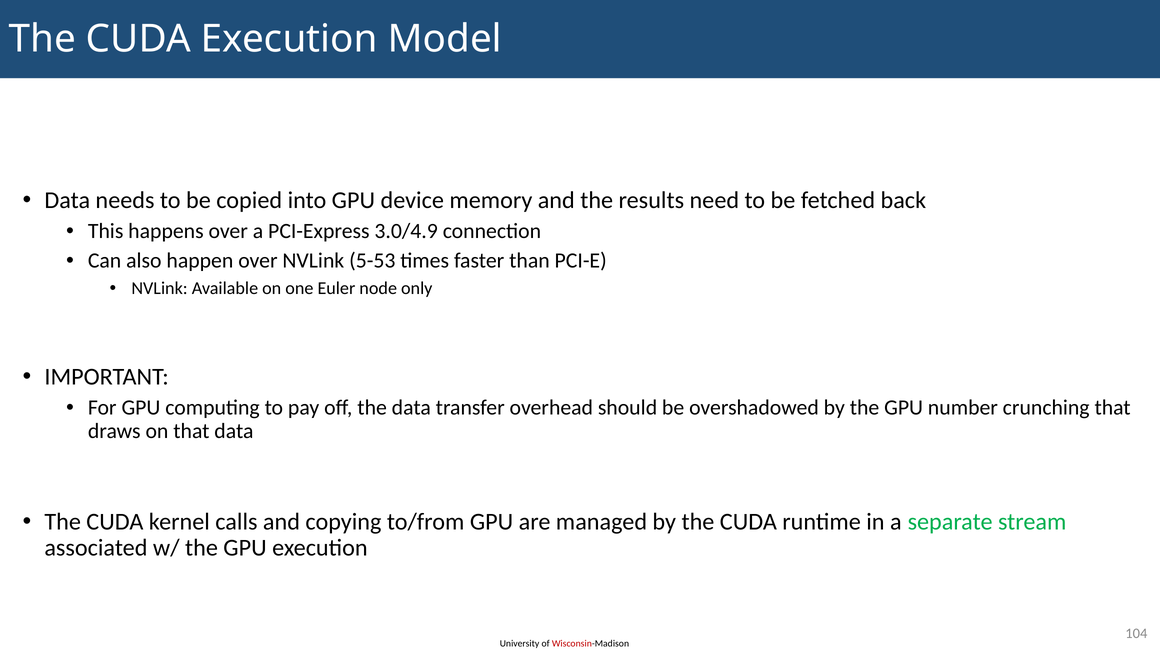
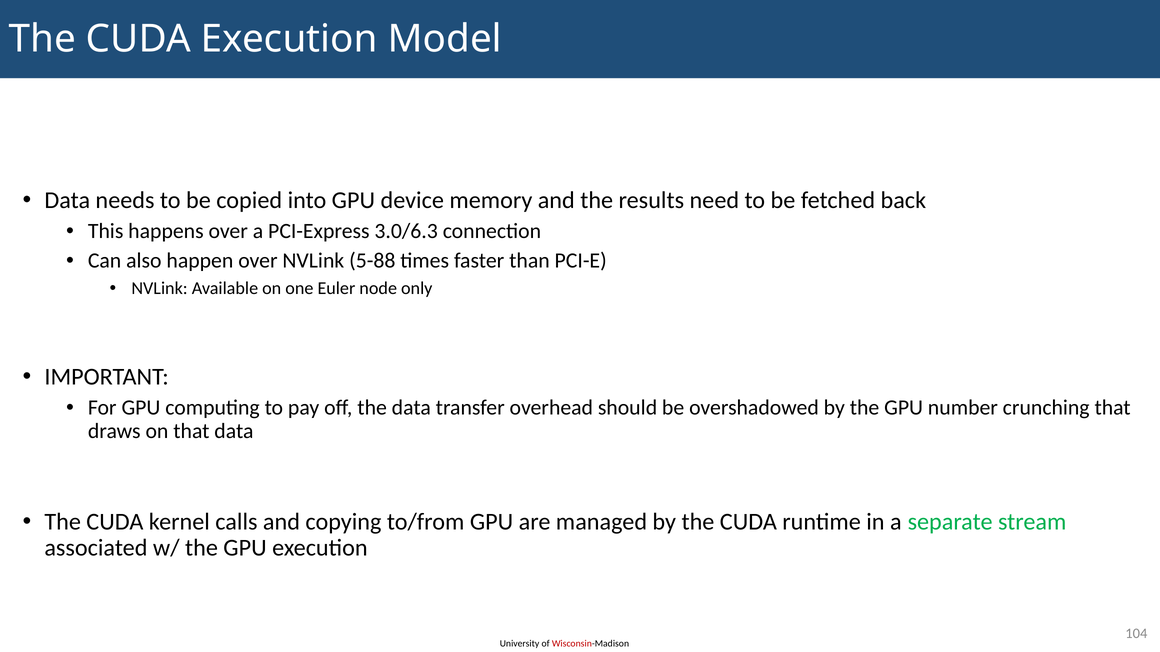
3.0/4.9: 3.0/4.9 -> 3.0/6.3 (406, 231)
5-53: 5-53 -> 5-88 (372, 261)
